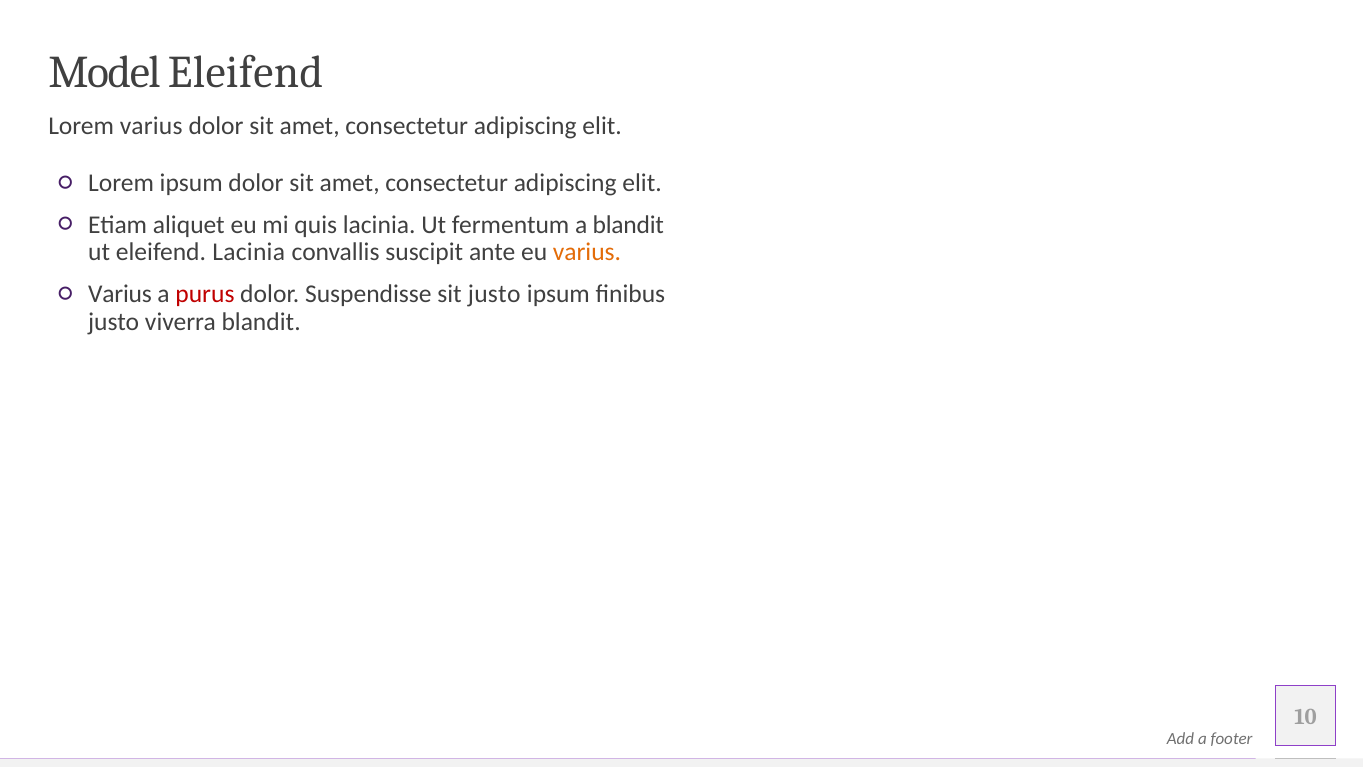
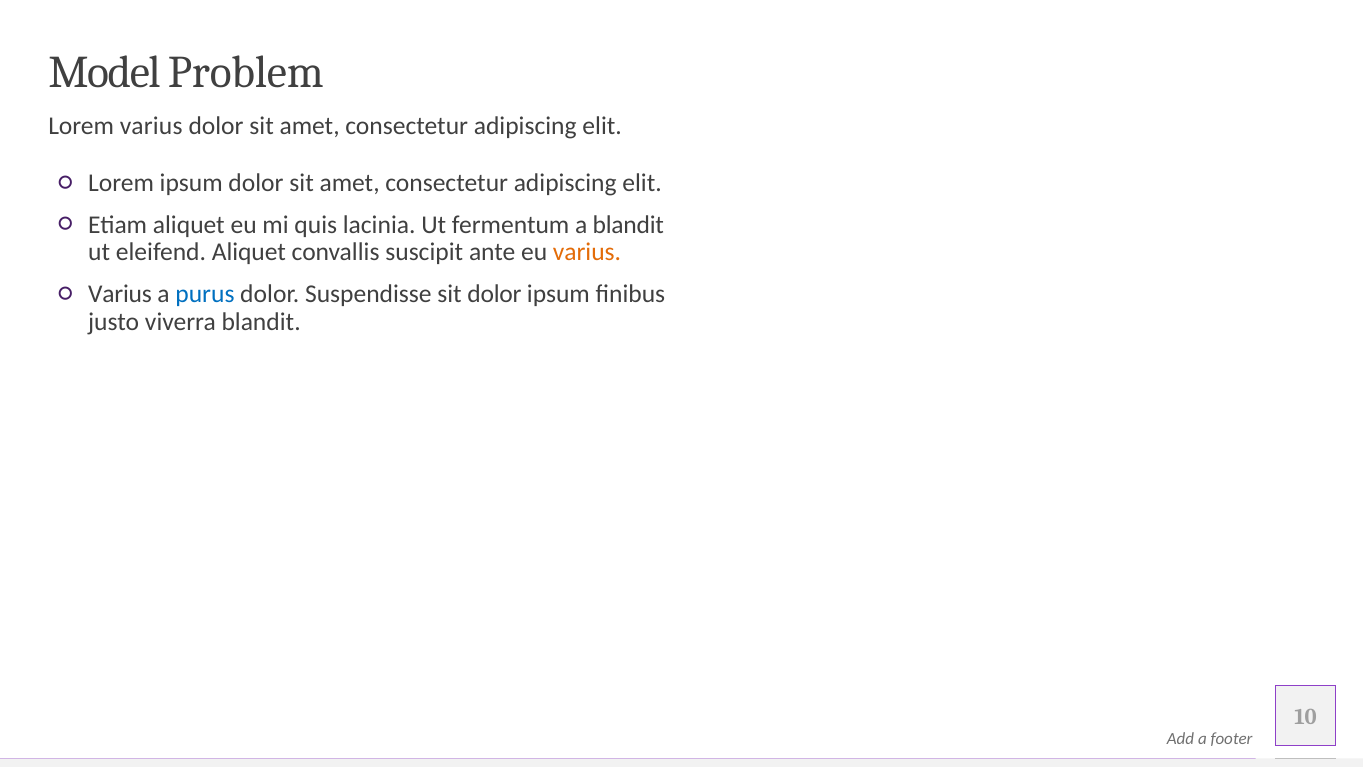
Model Eleifend: Eleifend -> Problem (246, 72)
eleifend Lacinia: Lacinia -> Aliquet (249, 252)
purus colour: red -> blue (205, 294)
sit justo: justo -> dolor (494, 294)
